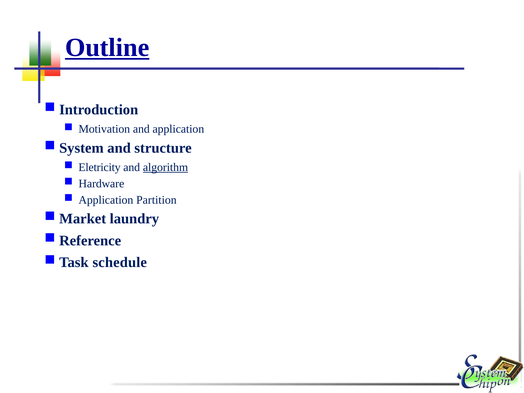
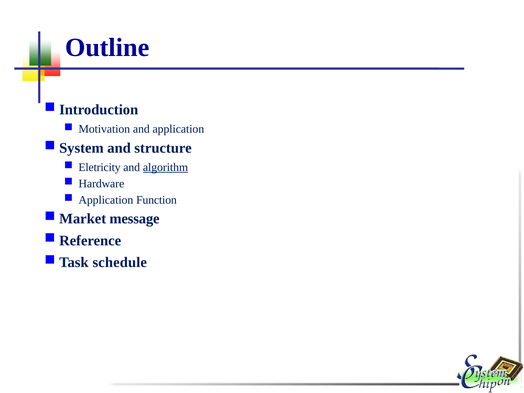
Outline underline: present -> none (107, 48)
Partition: Partition -> Function (156, 200)
laundry: laundry -> message (134, 219)
